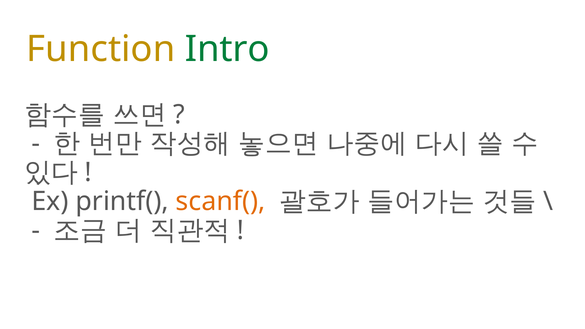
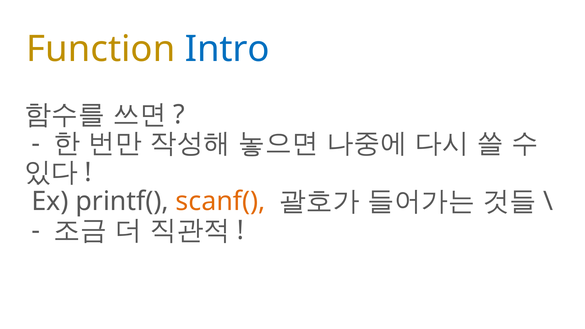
Intro colour: green -> blue (227, 49)
